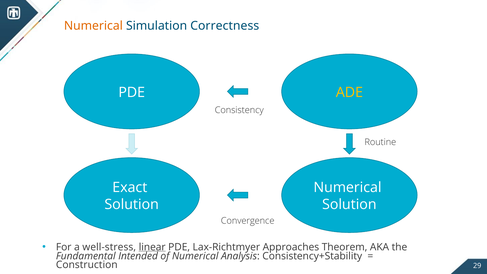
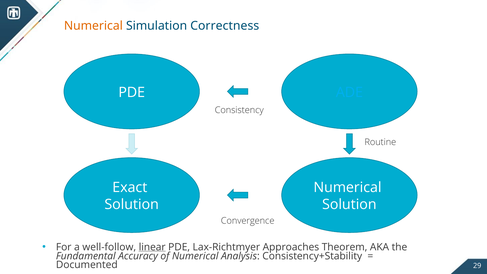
ADE colour: yellow -> light blue (349, 92)
well-stress: well-stress -> well-follow (109, 247)
Intended: Intended -> Accuracy (138, 256)
Construction: Construction -> Documented (87, 265)
